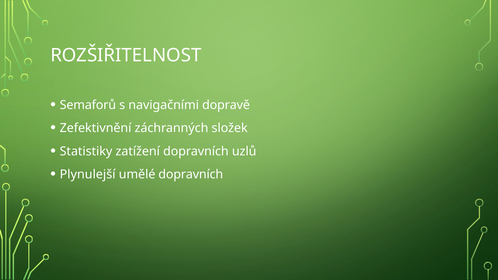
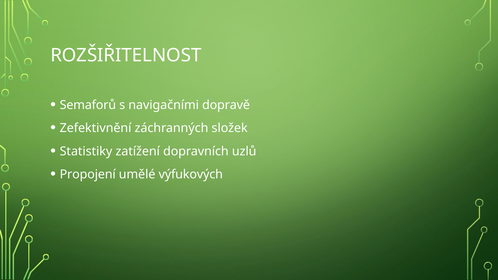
Plynulejší: Plynulejší -> Propojení (88, 174)
umělé dopravních: dopravních -> výfukových (191, 174)
